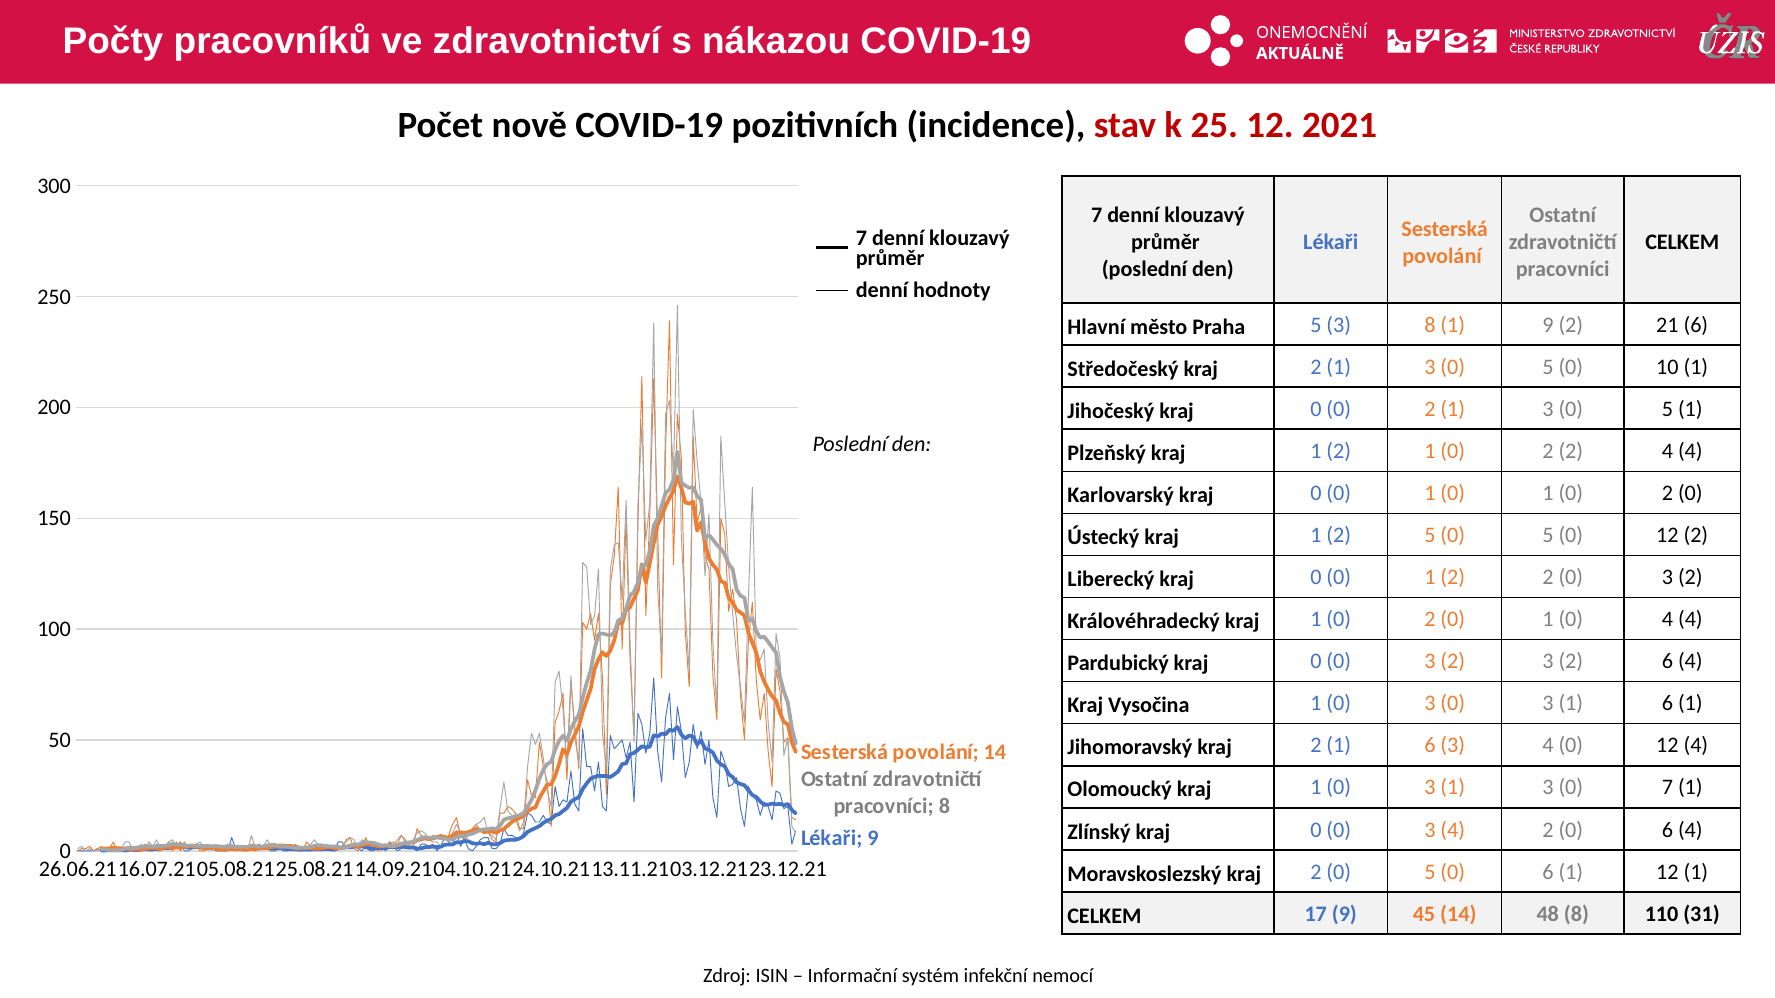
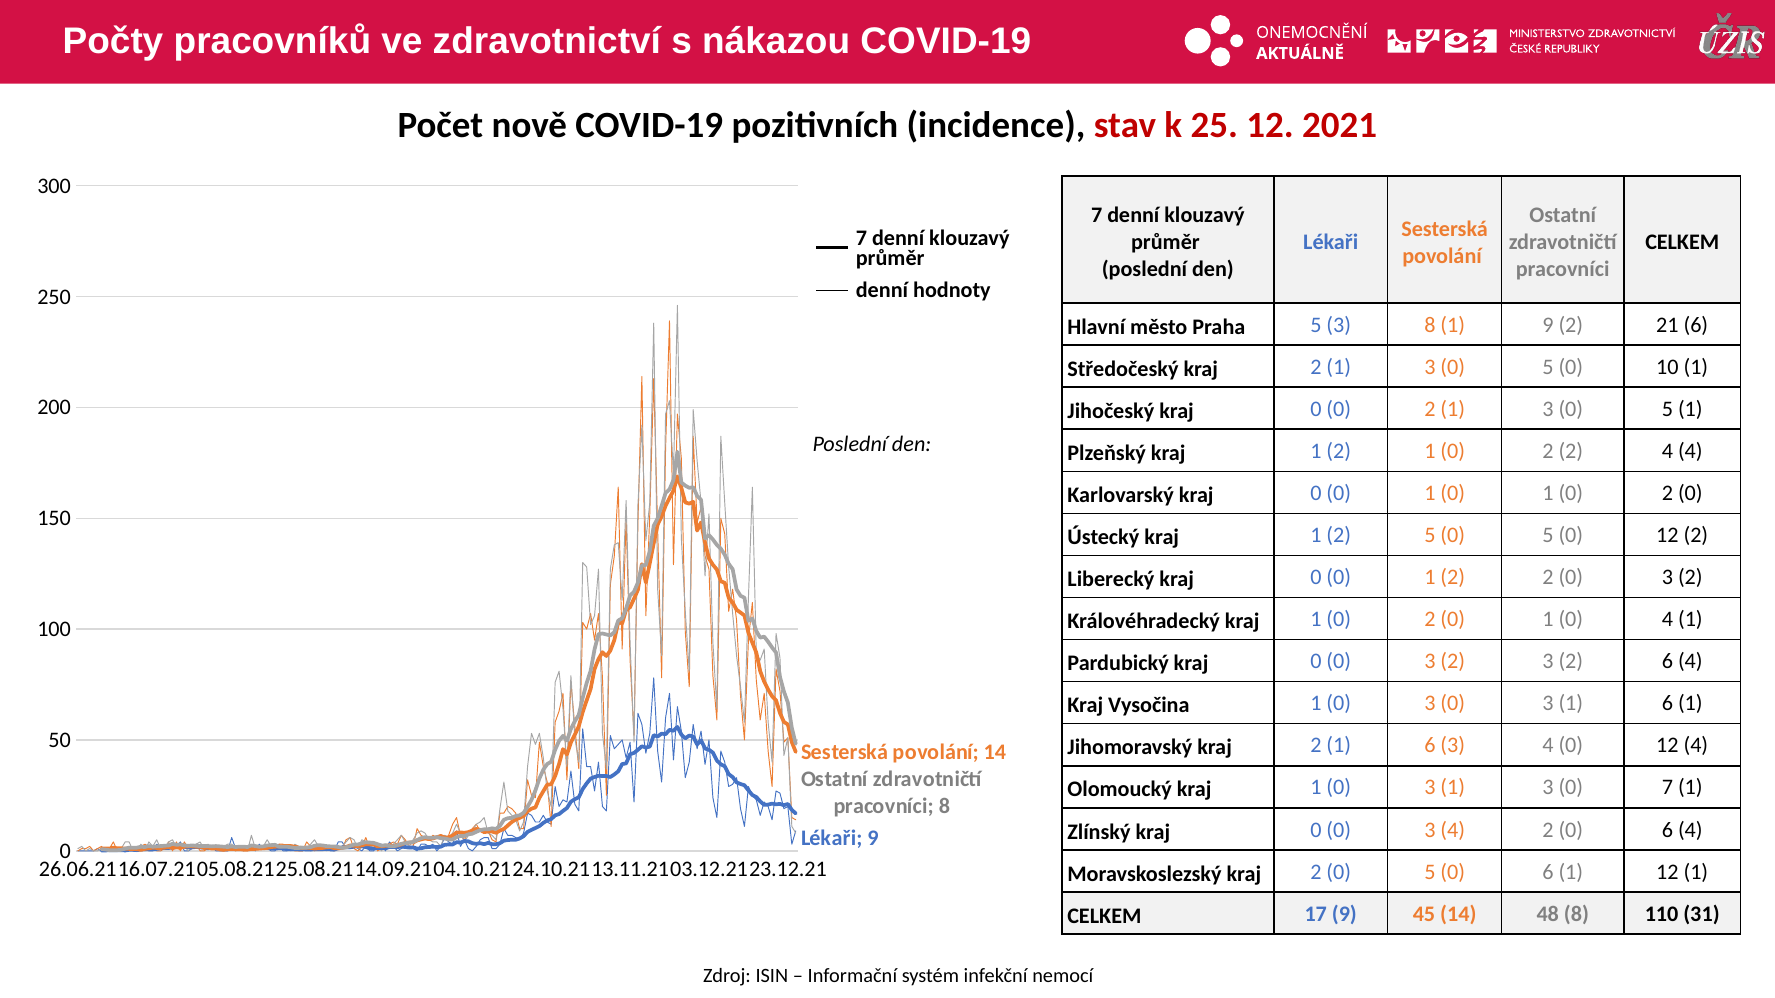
0 4 4: 4 -> 1 (1690, 620)
